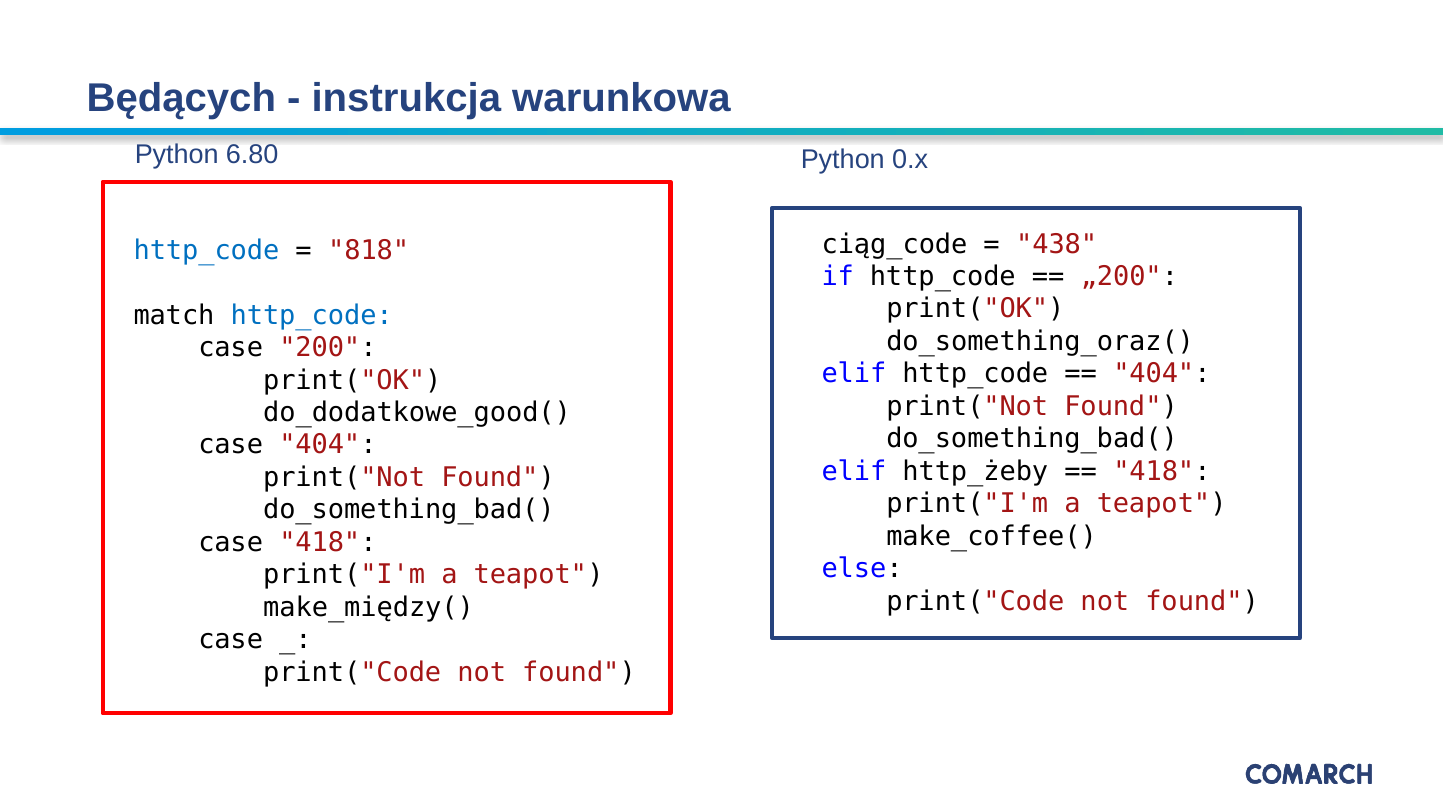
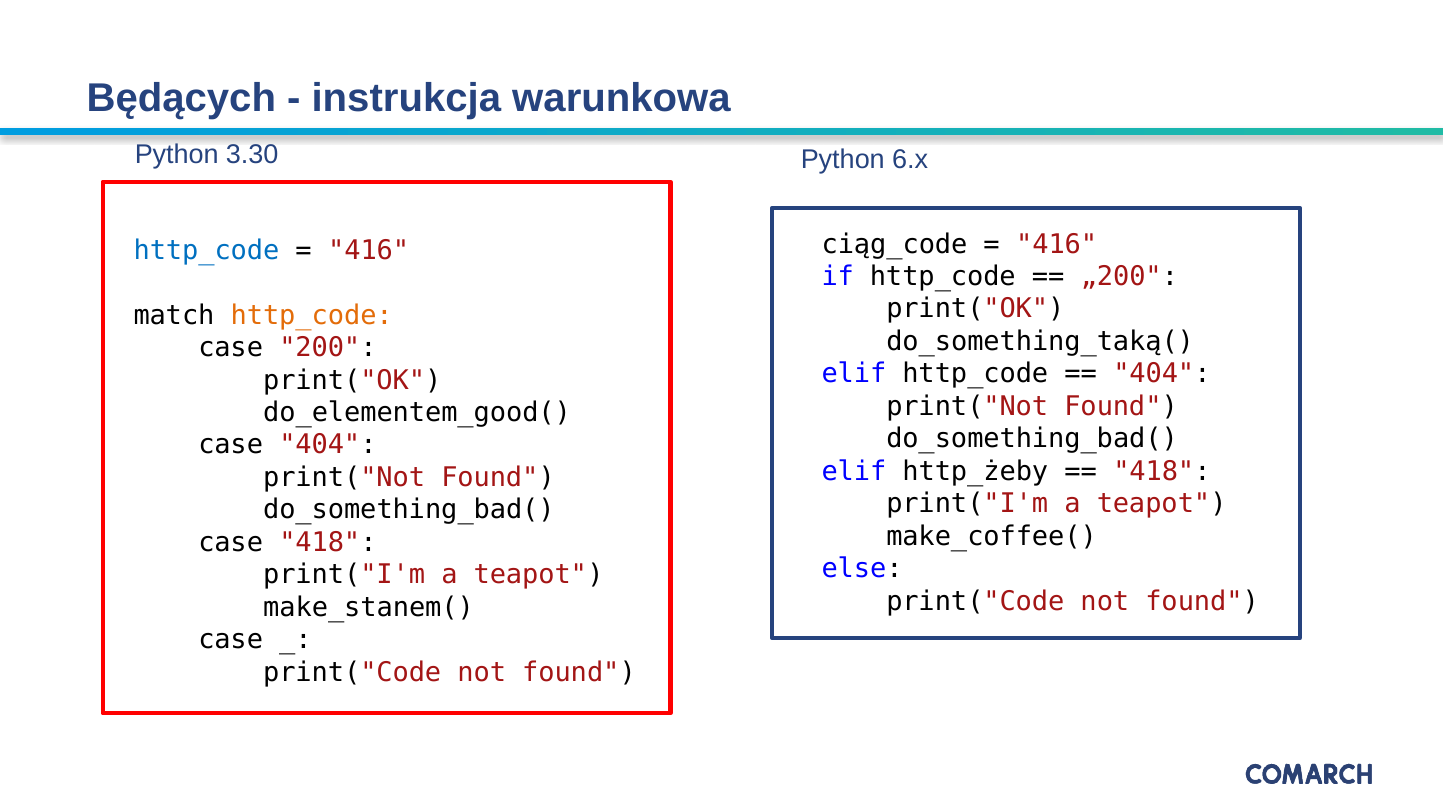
6.80: 6.80 -> 3.30 (252, 155)
0.x: 0.x -> 6.x (910, 159)
438: 438 -> 416 (1057, 244)
818: 818 -> 416 (369, 250)
http_code colour: blue -> orange (312, 315)
do_something_oraz(: do_something_oraz( -> do_something_taką( (1040, 341)
do_dodatkowe_good(: do_dodatkowe_good( -> do_elementem_good( (417, 412)
make_między(: make_między( -> make_stanem( (369, 607)
